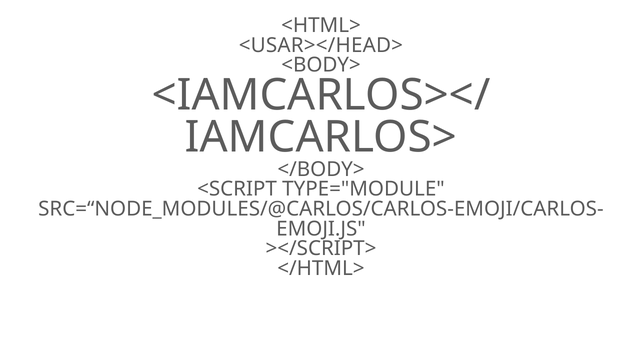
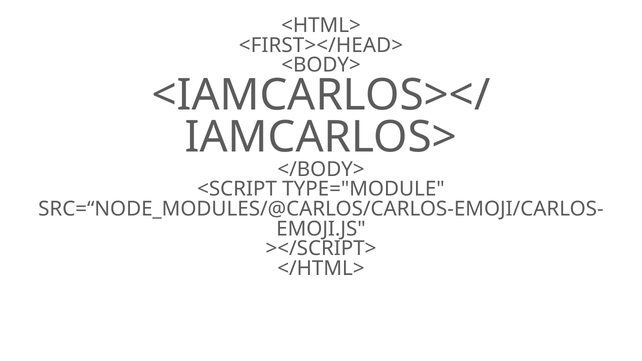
<USAR></HEAD>: <USAR></HEAD> -> <FIRST></HEAD> (321, 45)
